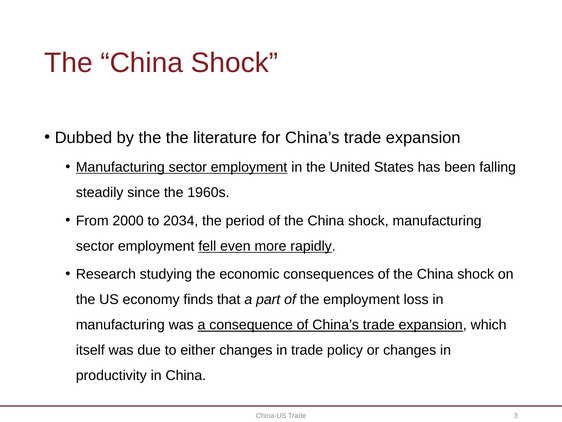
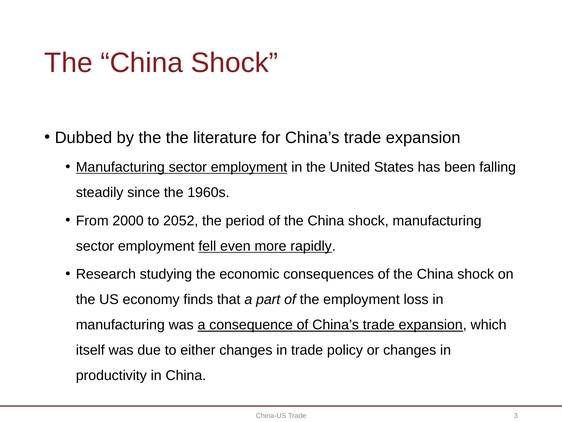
2034: 2034 -> 2052 (181, 220)
